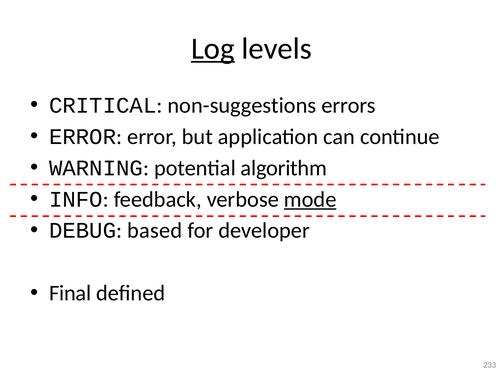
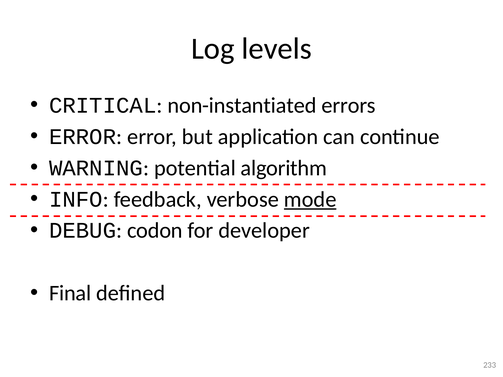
Log underline: present -> none (213, 49)
non-suggestions: non-suggestions -> non-instantiated (242, 106)
based: based -> codon (155, 231)
